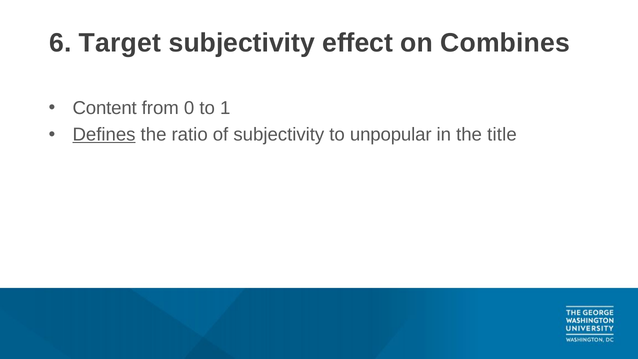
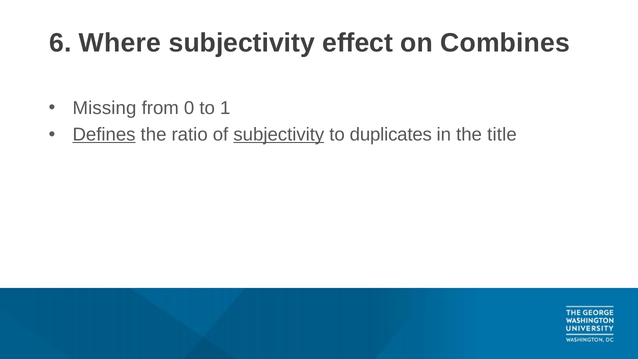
Target: Target -> Where (120, 43)
Content: Content -> Missing (105, 108)
subjectivity underline: none -> present (279, 135)
unpopular: unpopular -> duplicates (391, 135)
